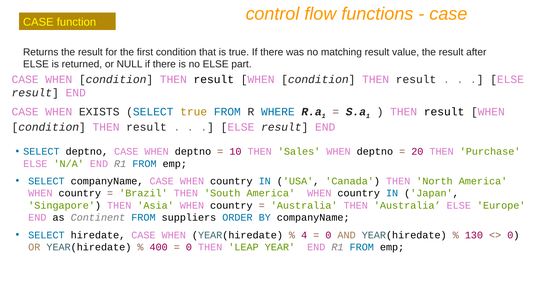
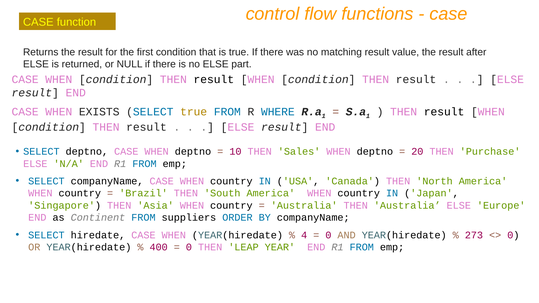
130: 130 -> 273 (474, 235)
